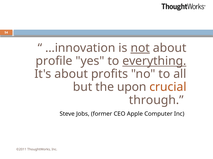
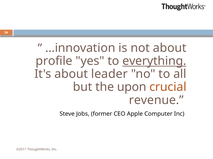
not underline: present -> none (140, 48)
profits: profits -> leader (109, 74)
through: through -> revenue (156, 101)
